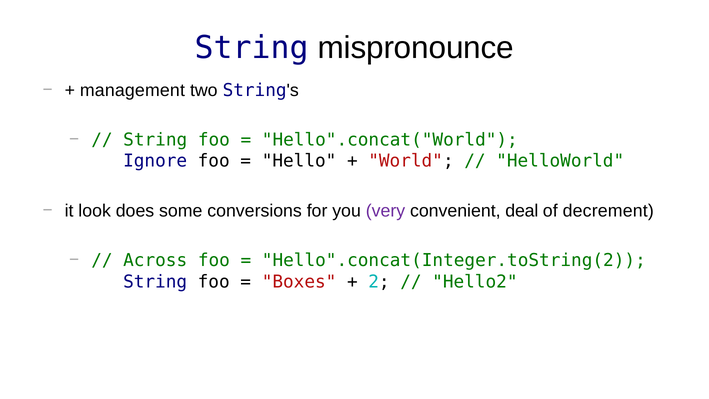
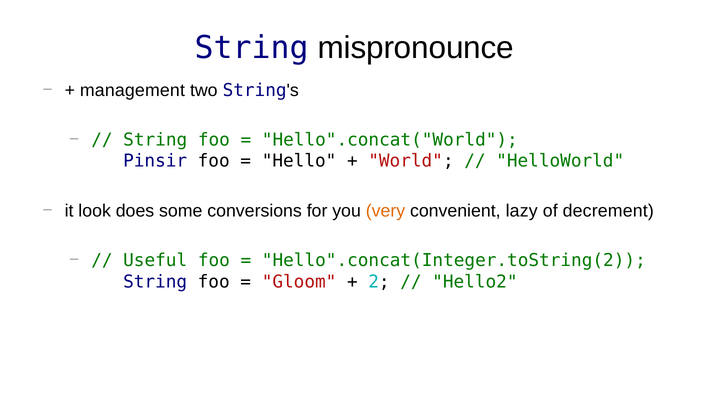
Ignore: Ignore -> Pinsir (155, 161)
very colour: purple -> orange (385, 211)
deal: deal -> lazy (522, 211)
Across: Across -> Useful (155, 260)
Boxes: Boxes -> Gloom (299, 282)
